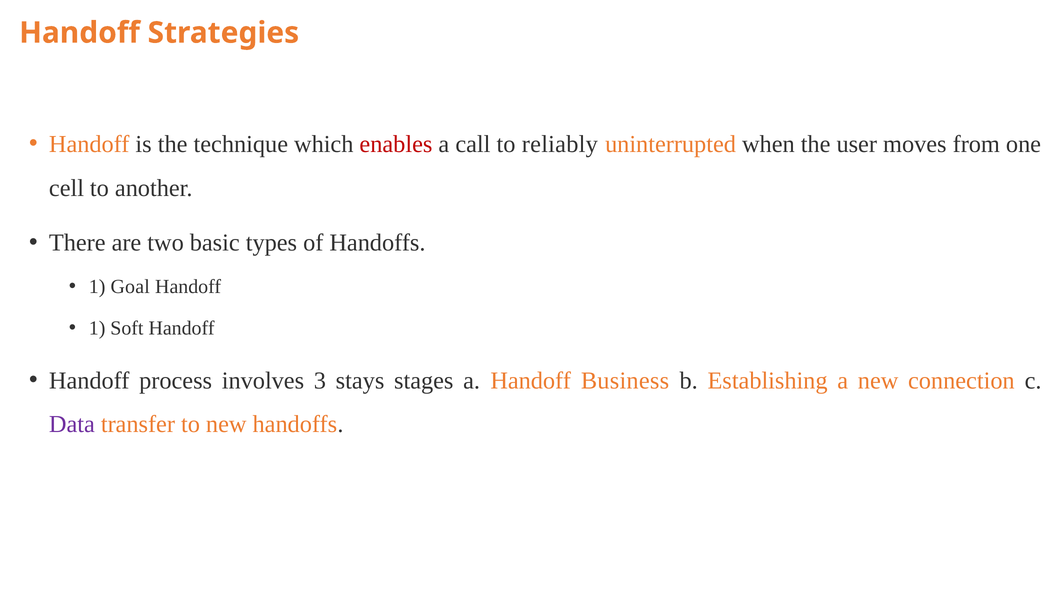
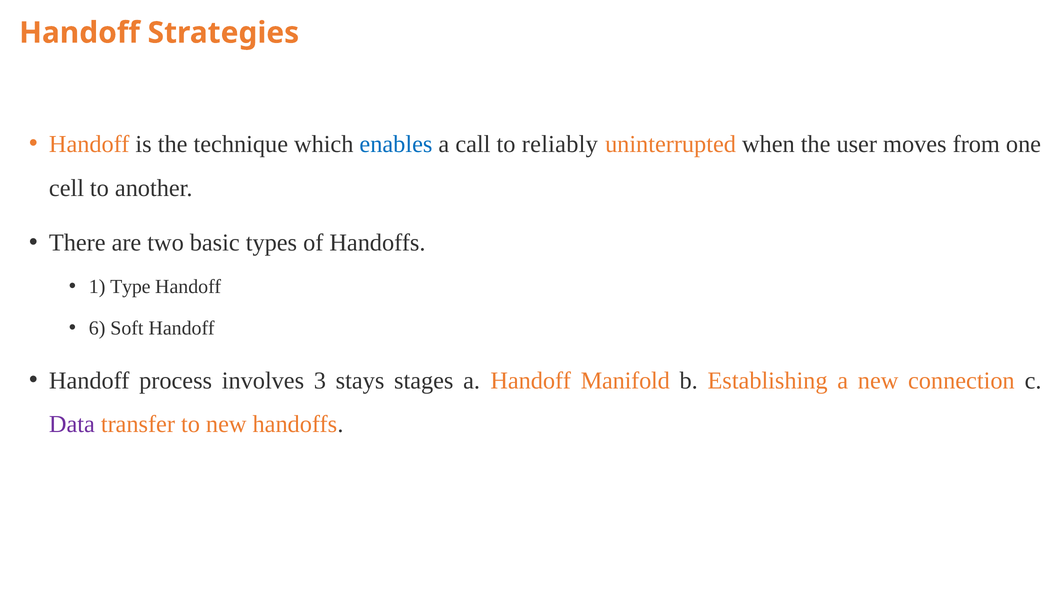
enables colour: red -> blue (396, 144)
Goal: Goal -> Type (130, 287)
1: 1 -> 6 (97, 328)
Business: Business -> Manifold (625, 381)
